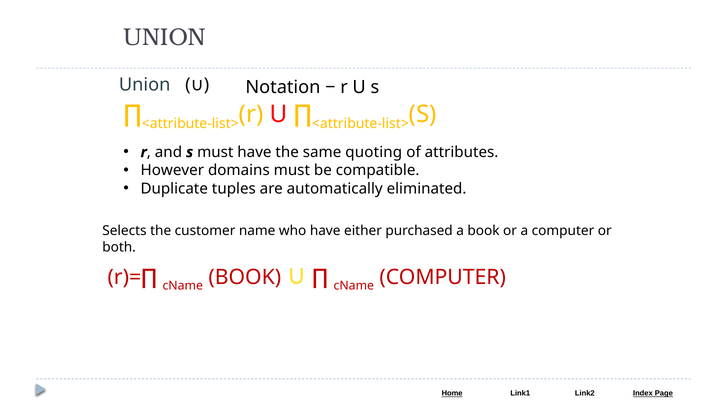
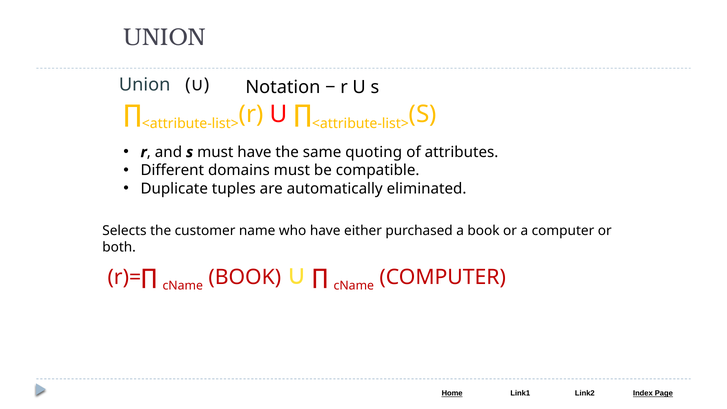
However: However -> Different (172, 170)
